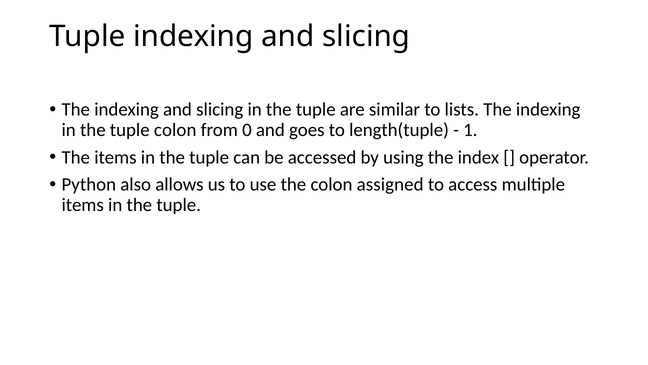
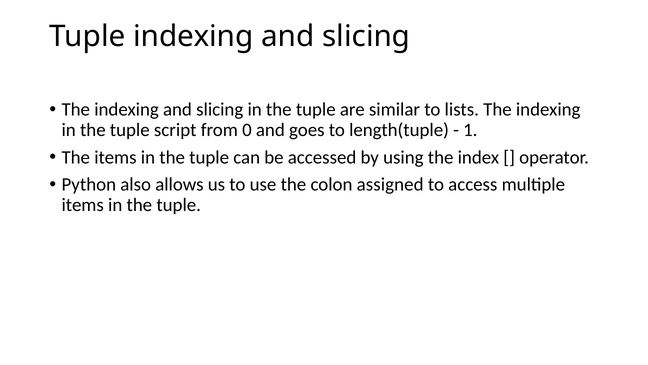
tuple colon: colon -> script (175, 130)
